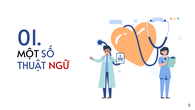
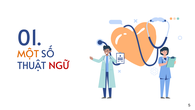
MỘT colour: black -> orange (28, 54)
